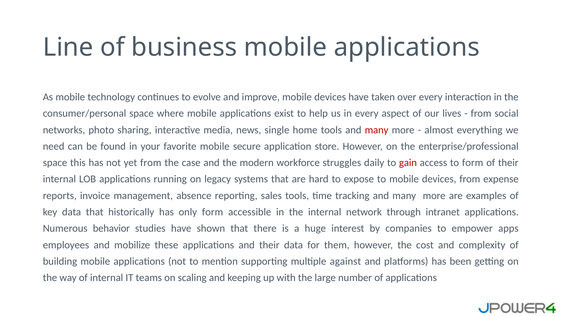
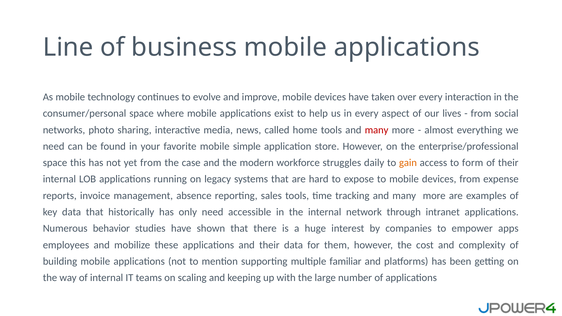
single: single -> called (277, 130)
secure: secure -> simple (247, 146)
gain colour: red -> orange (408, 163)
only form: form -> need (213, 212)
against: against -> familiar (346, 261)
